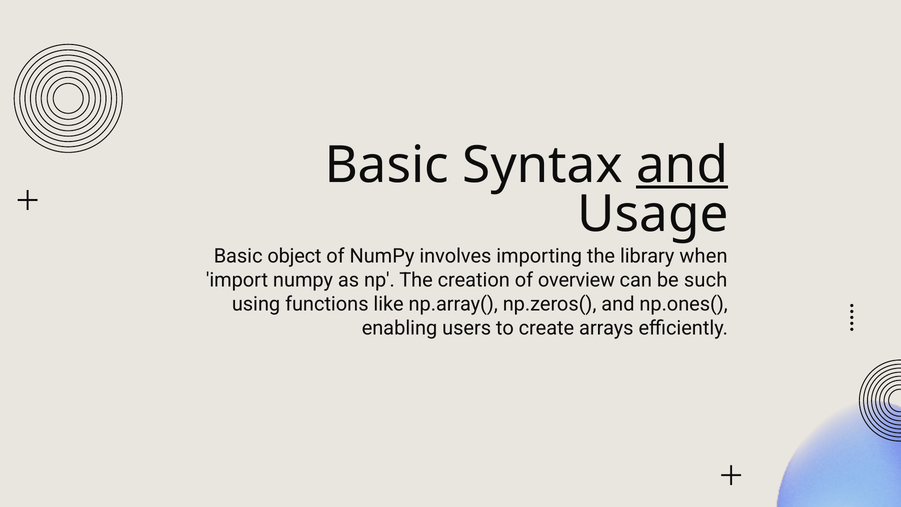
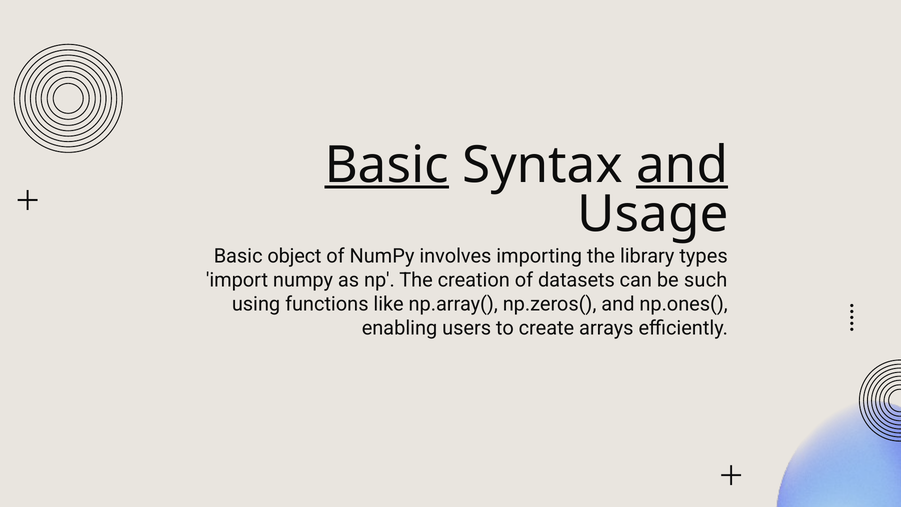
Basic underline: none -> present (387, 165)
when: when -> types (704, 256)
overview: overview -> datasets (576, 280)
